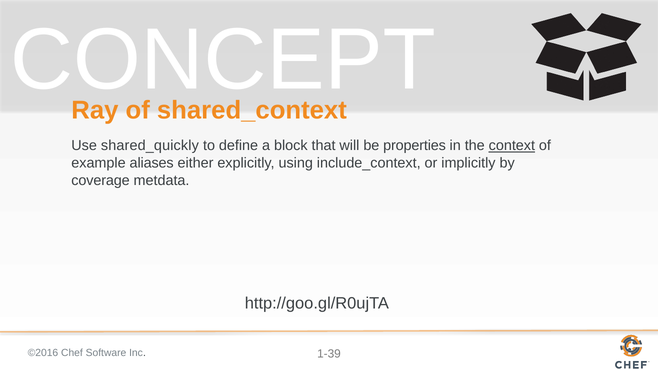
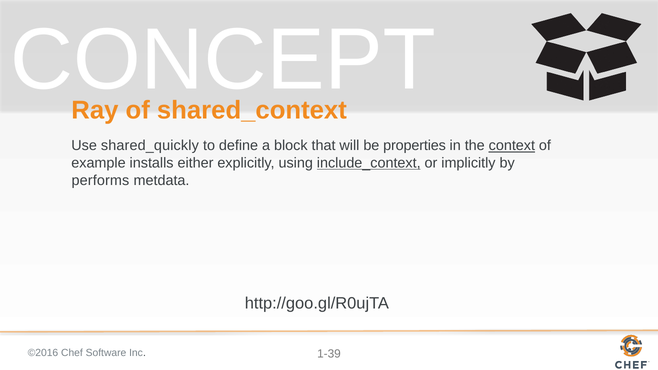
aliases: aliases -> installs (152, 163)
include_context underline: none -> present (369, 163)
coverage: coverage -> performs (100, 180)
